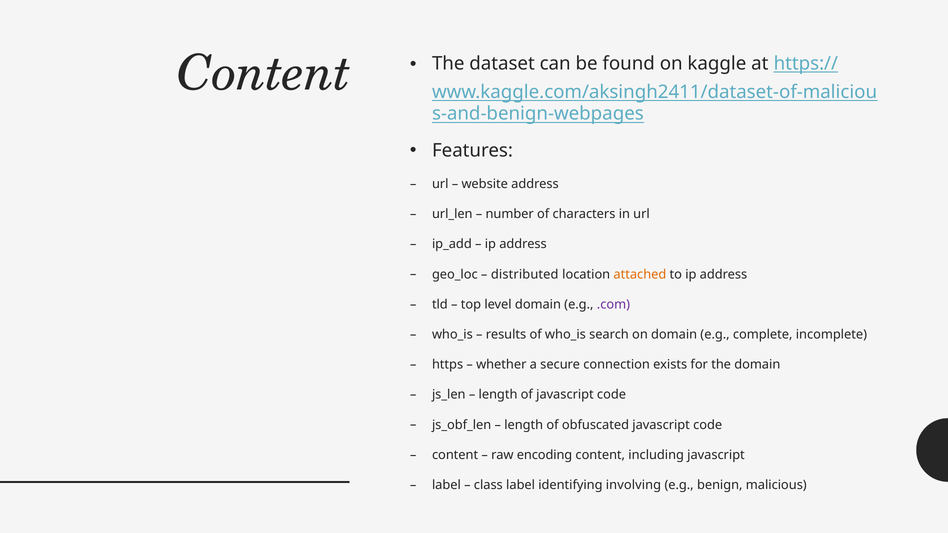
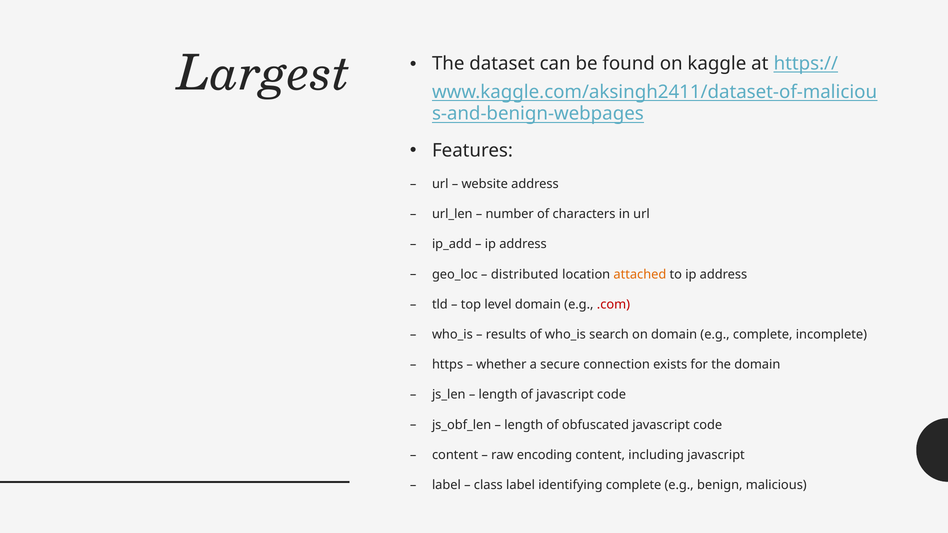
Content: Content -> Largest (264, 73)
.com colour: purple -> red (613, 305)
identifying involving: involving -> complete (634, 485)
